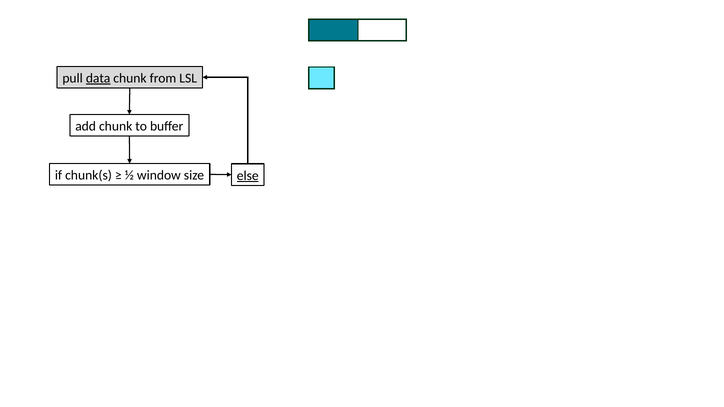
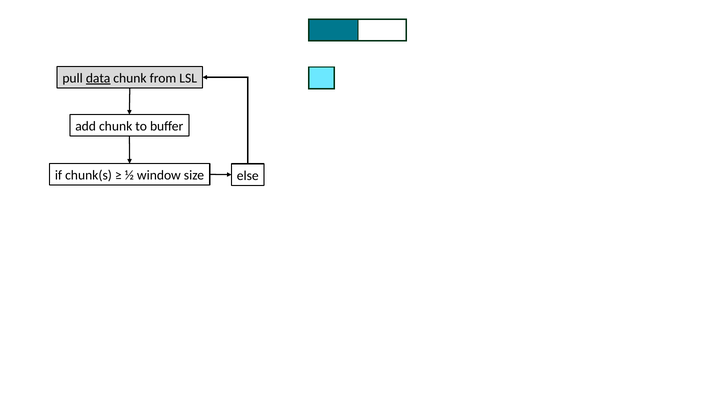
else underline: present -> none (248, 176)
